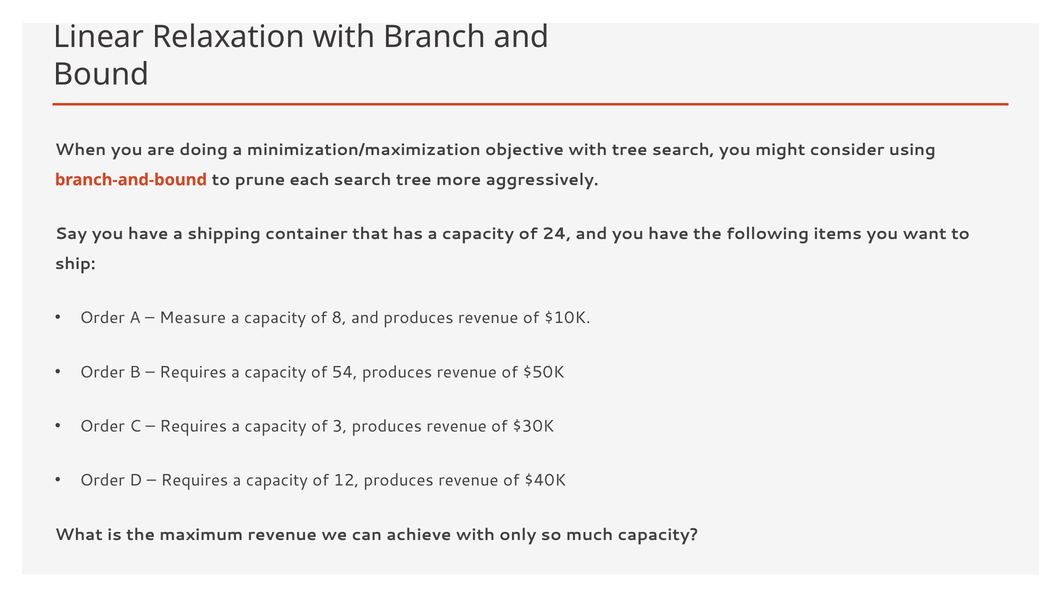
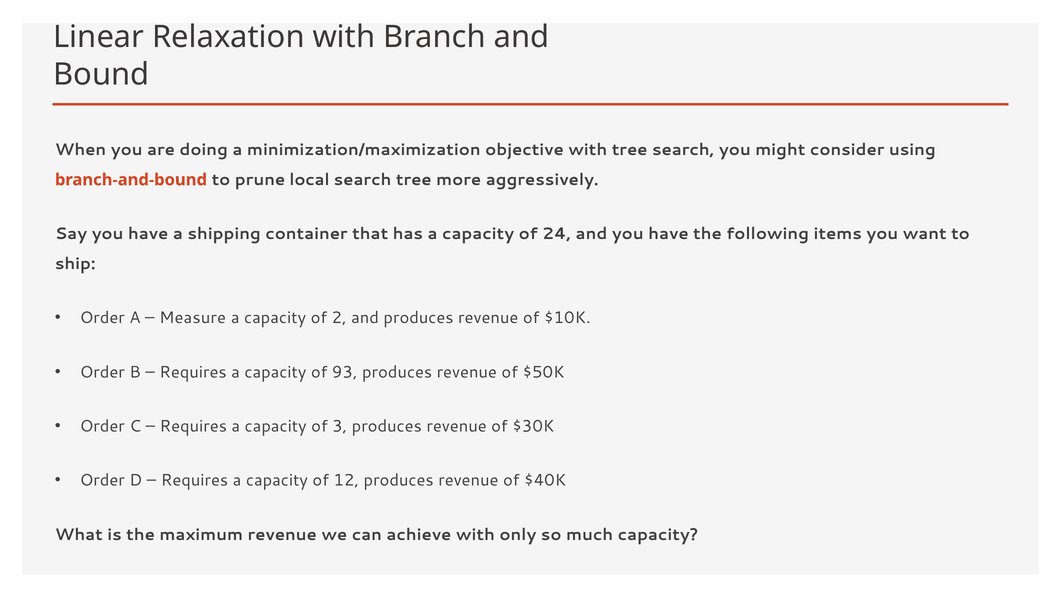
each: each -> local (310, 180)
8: 8 -> 2 (339, 318)
54: 54 -> 93 (345, 372)
